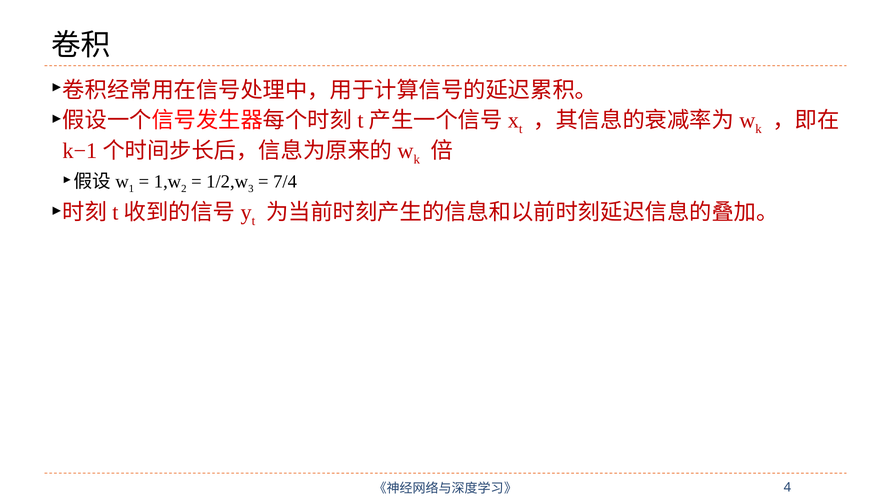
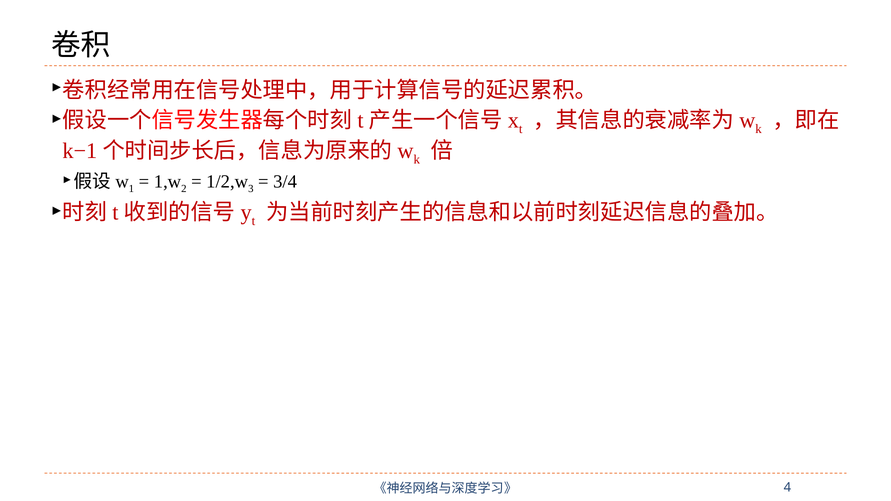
7/4: 7/4 -> 3/4 (285, 181)
